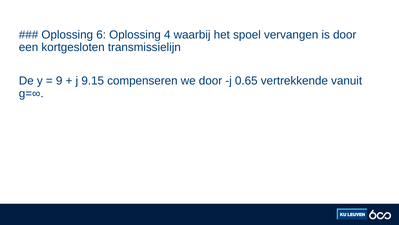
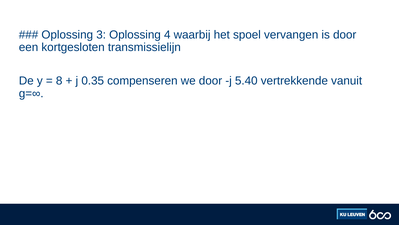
6: 6 -> 3 (101, 35)
9: 9 -> 8 (59, 81)
9.15: 9.15 -> 0.35 (93, 81)
0.65: 0.65 -> 5.40 (246, 81)
